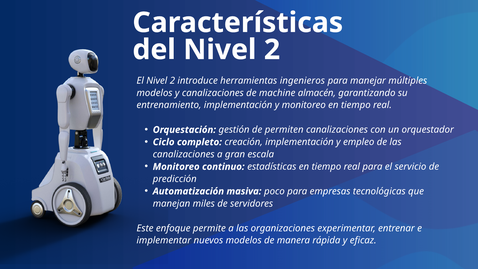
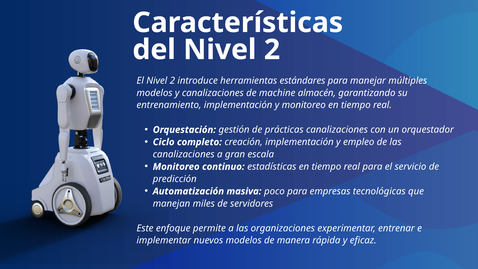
ingenieros: ingenieros -> estándares (302, 81)
permiten: permiten -> prácticas (284, 130)
